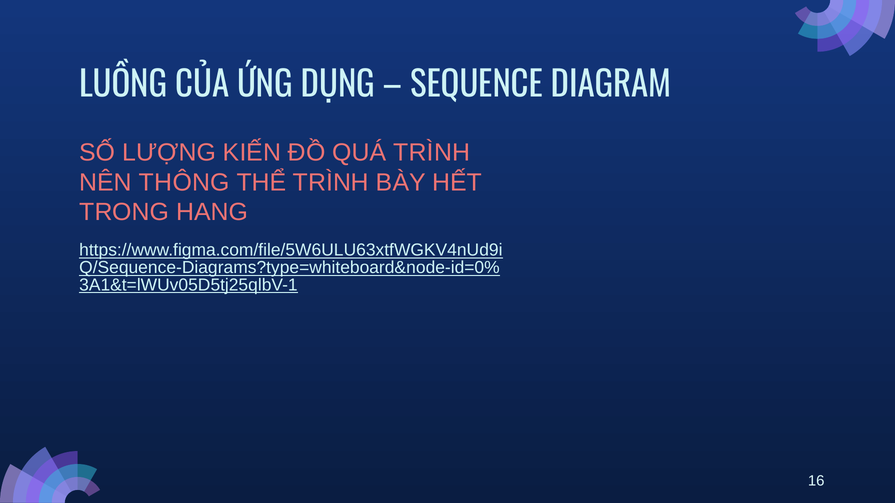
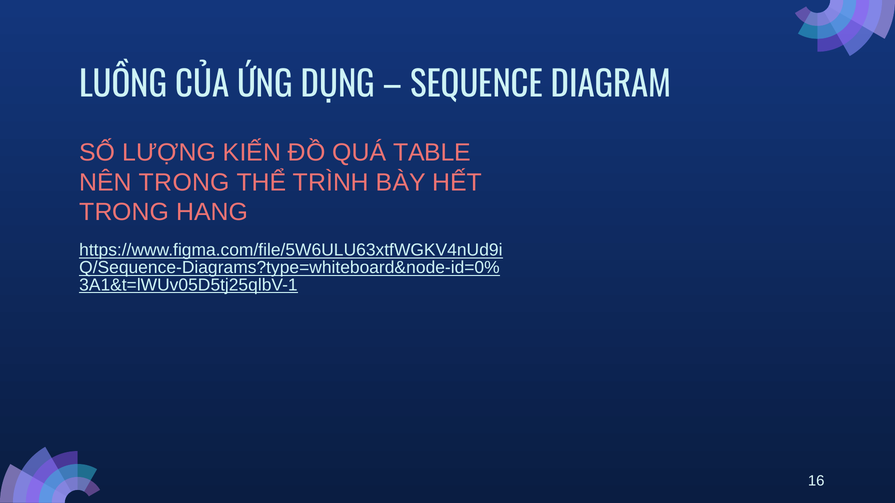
QUÁ TRÌNH: TRÌNH -> TABLE (432, 153)
NÊN THÔNG: THÔNG -> TRONG (184, 183)
